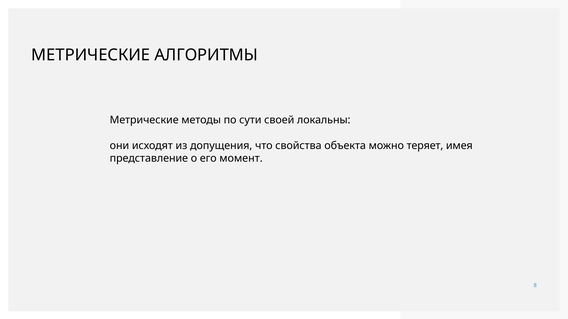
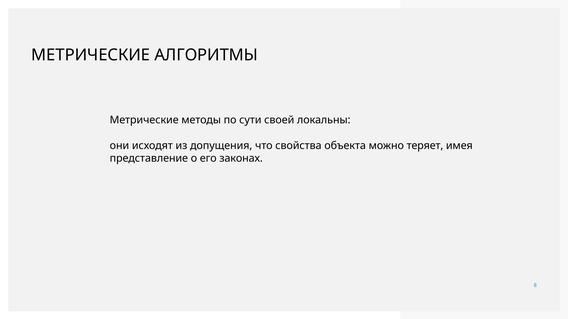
момент: момент -> законах (241, 158)
